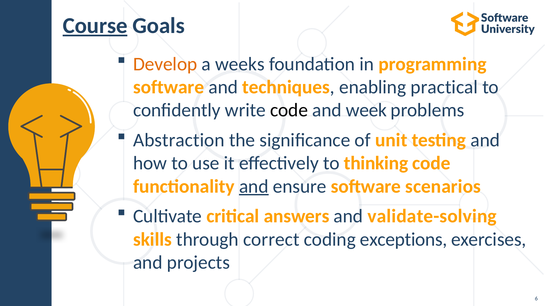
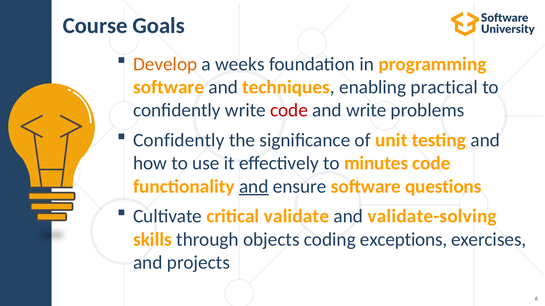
Course underline: present -> none (95, 26)
code colour: black -> red (289, 110)
and week: week -> write (366, 110)
Abstraction: Abstraction -> Confidently (179, 140)
thinking: thinking -> minutes (376, 164)
scenarios: scenarios -> questions (443, 187)
answers: answers -> validate (296, 217)
correct: correct -> objects (271, 240)
